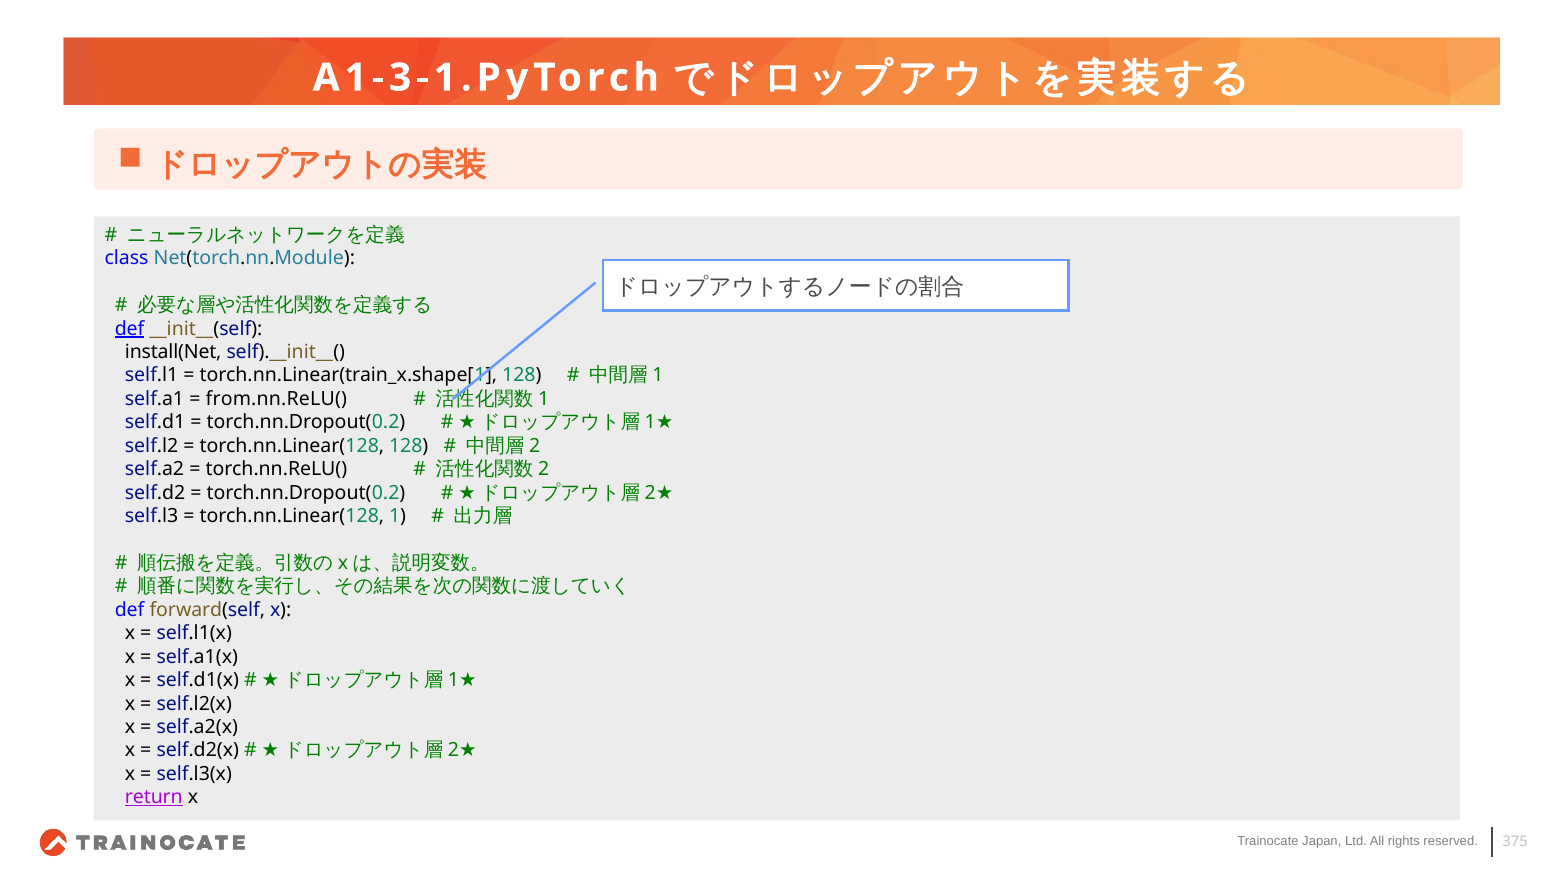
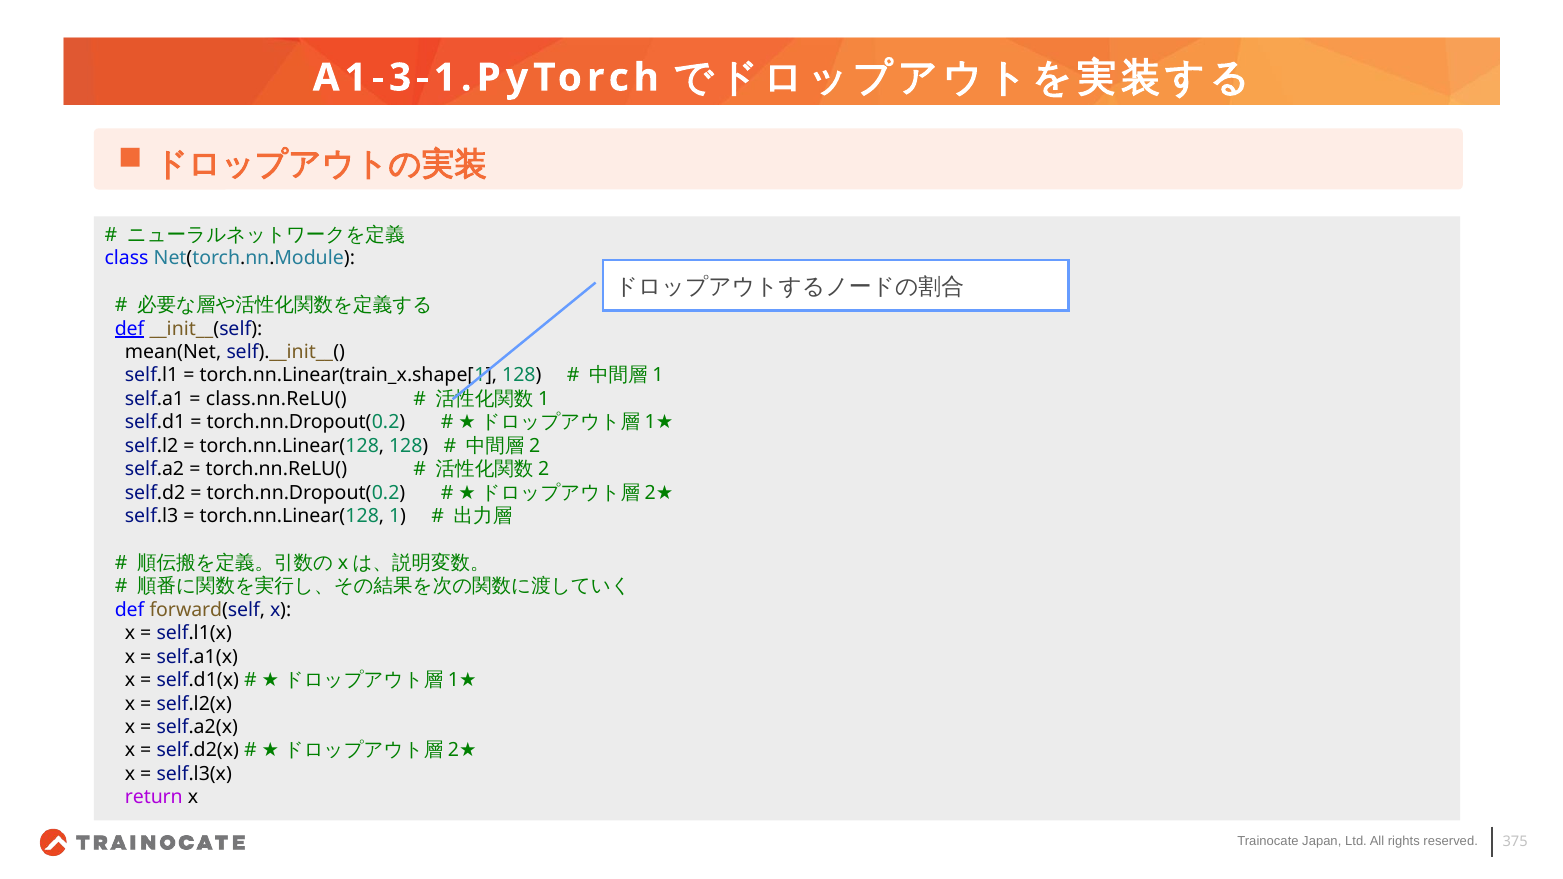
install(Net: install(Net -> mean(Net (173, 352)
from.nn.ReLU(: from.nn.ReLU( -> class.nn.ReLU( (276, 399)
return underline: present -> none (154, 798)
